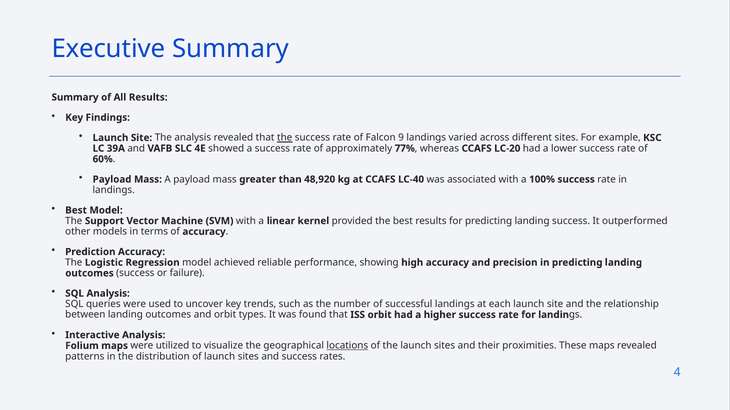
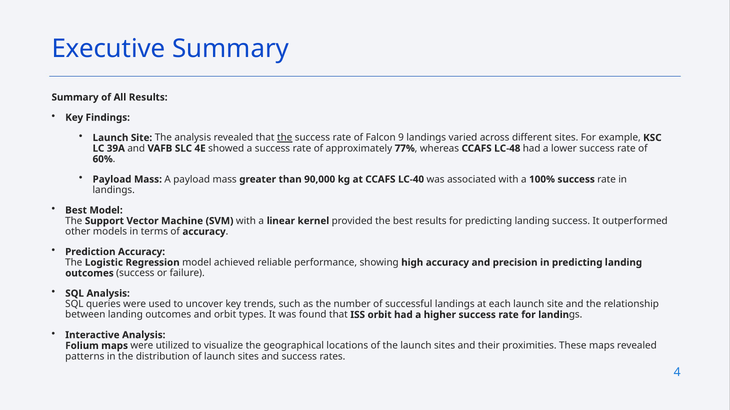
LC-20: LC-20 -> LC-48 (507, 149)
48,920: 48,920 -> 90,000 (320, 180)
locations underline: present -> none (347, 346)
